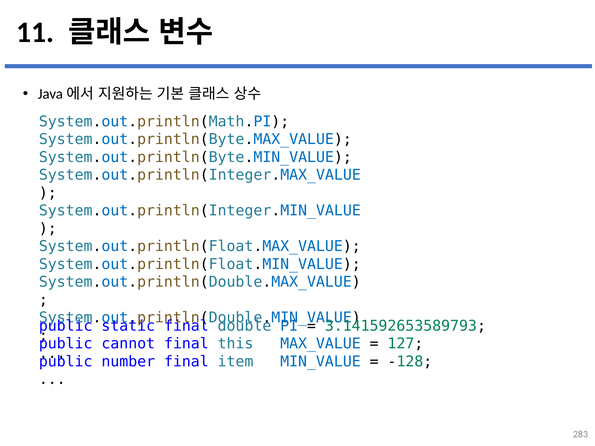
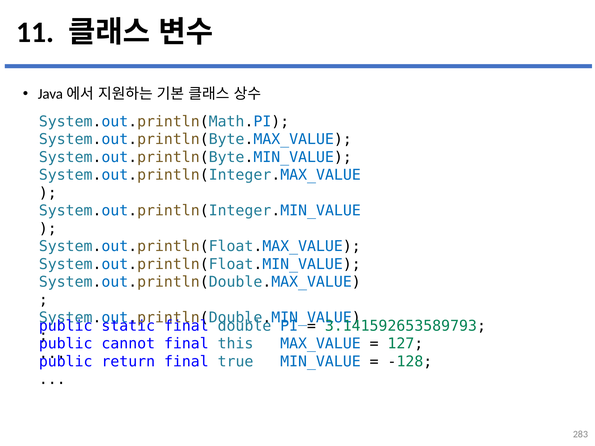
number: number -> return (128, 362)
item: item -> true (236, 362)
